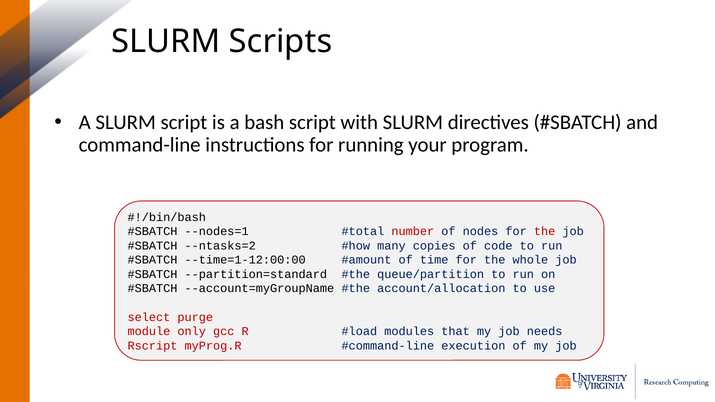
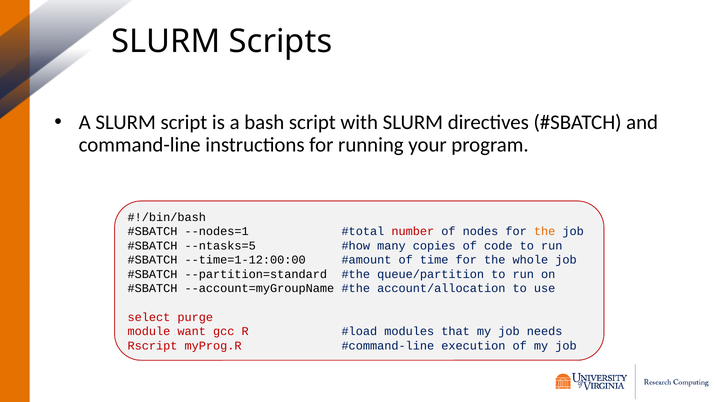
the colour: red -> orange (545, 232)
--ntasks=2: --ntasks=2 -> --ntasks=5 (220, 246)
only: only -> want (192, 332)
